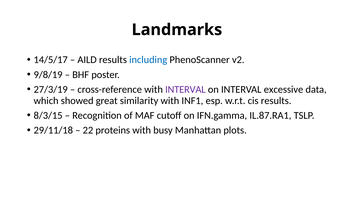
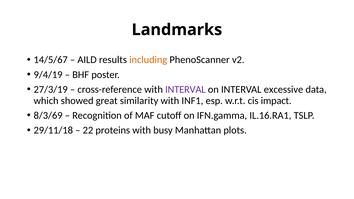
14/5/17: 14/5/17 -> 14/5/67 (51, 60)
including colour: blue -> orange (148, 60)
9/8/19: 9/8/19 -> 9/4/19 (48, 75)
cis results: results -> impact (276, 101)
8/3/15: 8/3/15 -> 8/3/69 (48, 116)
IL.87.RA1: IL.87.RA1 -> IL.16.RA1 (270, 116)
